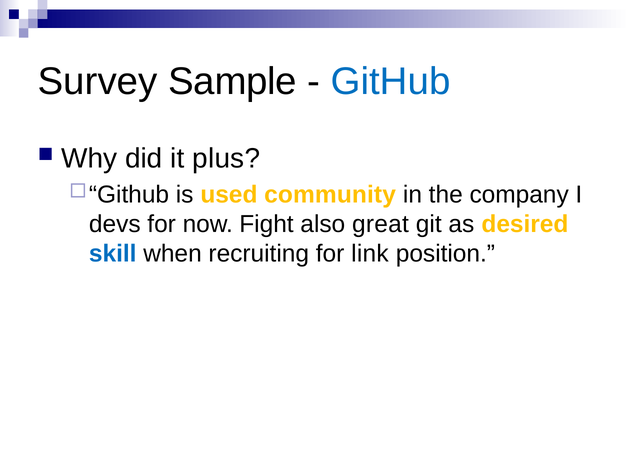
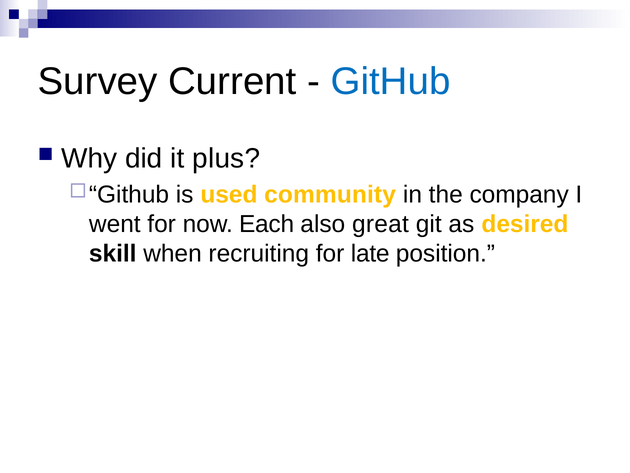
Sample: Sample -> Current (232, 81)
devs: devs -> went (115, 224)
Fight: Fight -> Each (267, 224)
skill colour: blue -> black (113, 253)
link: link -> late (370, 253)
